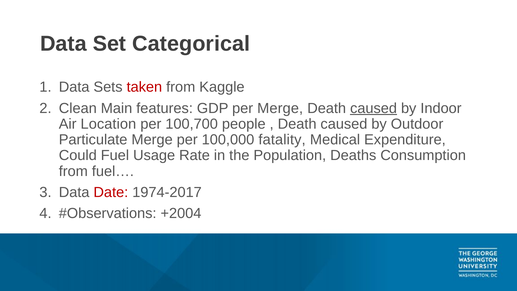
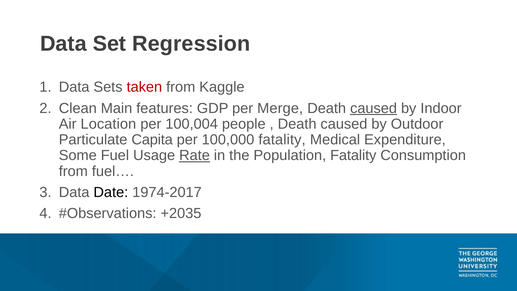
Categorical: Categorical -> Regression (191, 44)
100,700: 100,700 -> 100,004 (192, 124)
Particulate Merge: Merge -> Capita (152, 140)
Could: Could -> Some (78, 155)
Rate underline: none -> present (195, 155)
Population Deaths: Deaths -> Fatality (353, 155)
Date colour: red -> black (111, 192)
+2004: +2004 -> +2035 (181, 213)
